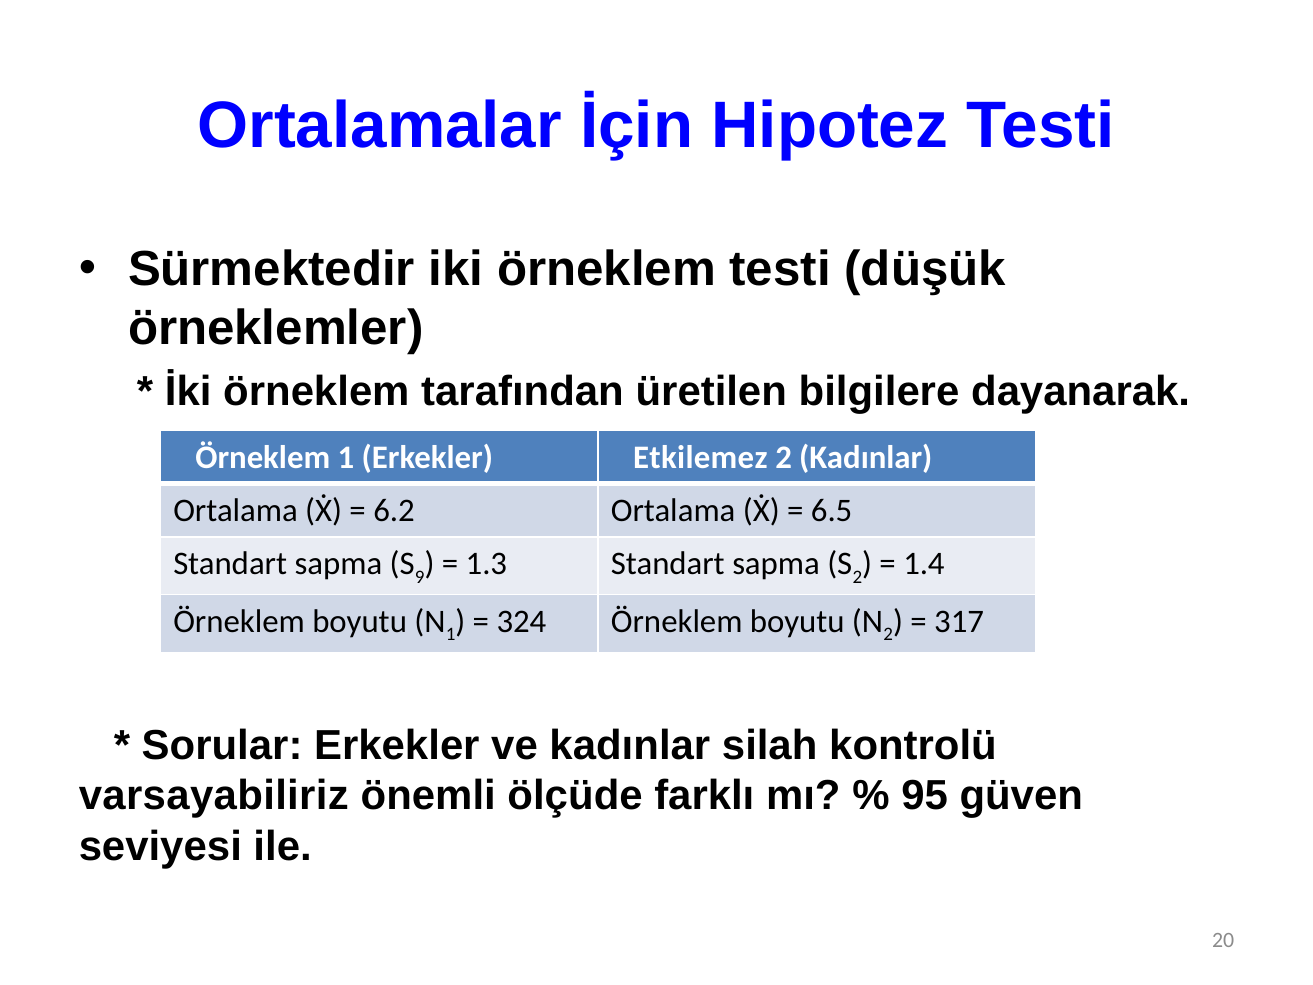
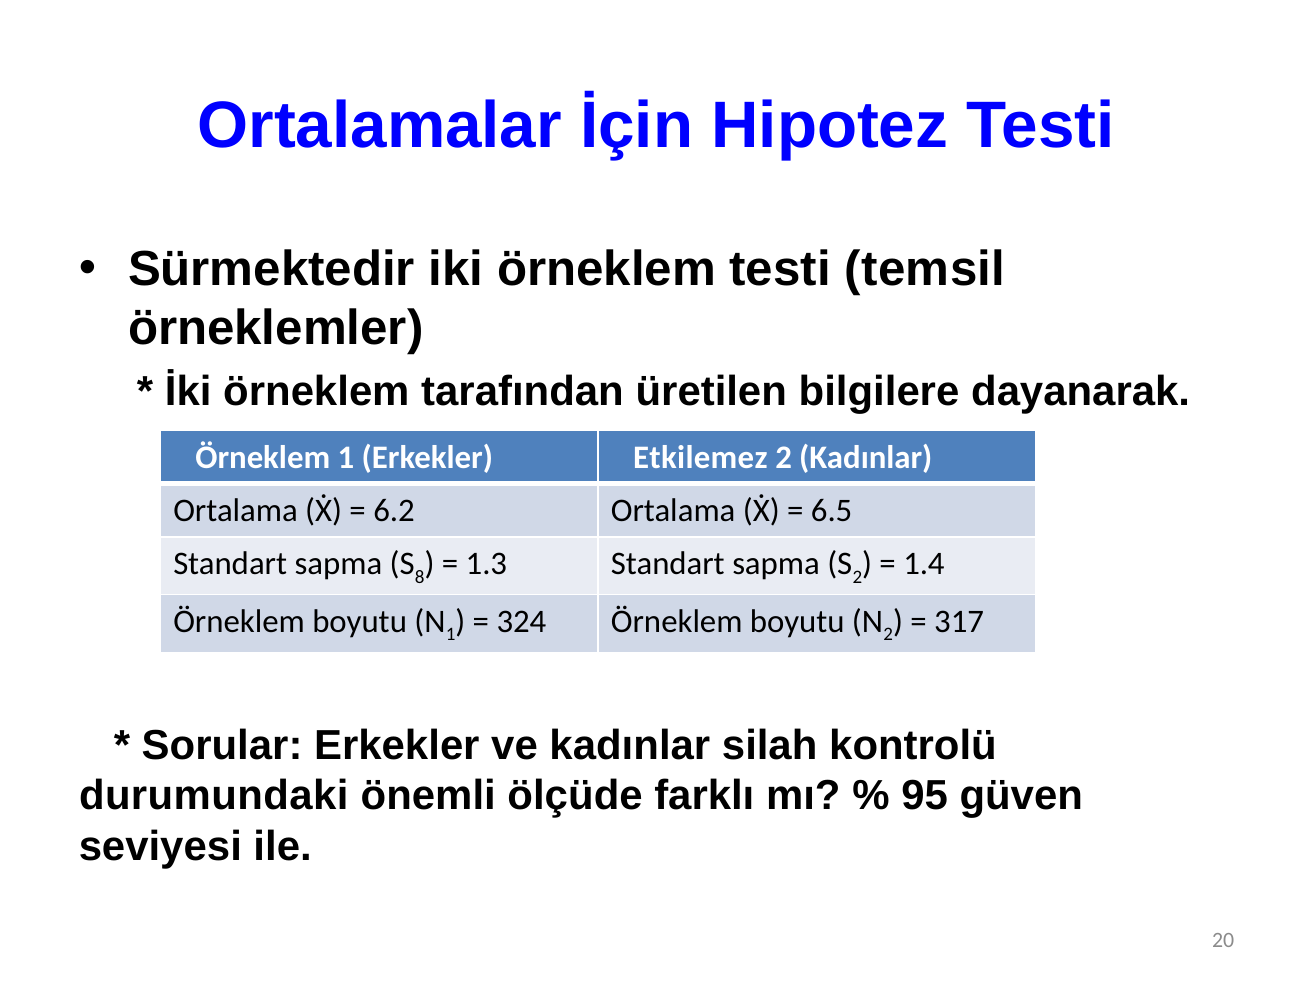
düşük: düşük -> temsil (925, 269)
9: 9 -> 8 (420, 577)
varsayabiliriz: varsayabiliriz -> durumundaki (214, 796)
